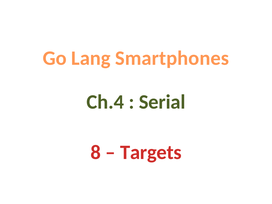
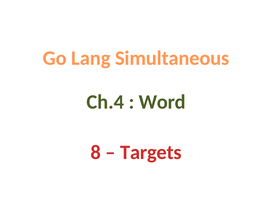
Smartphones: Smartphones -> Simultaneous (172, 58)
Serial: Serial -> Word (162, 102)
